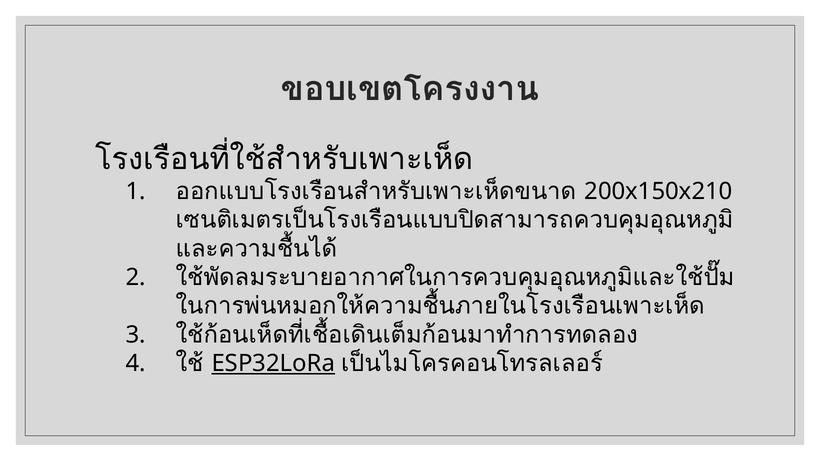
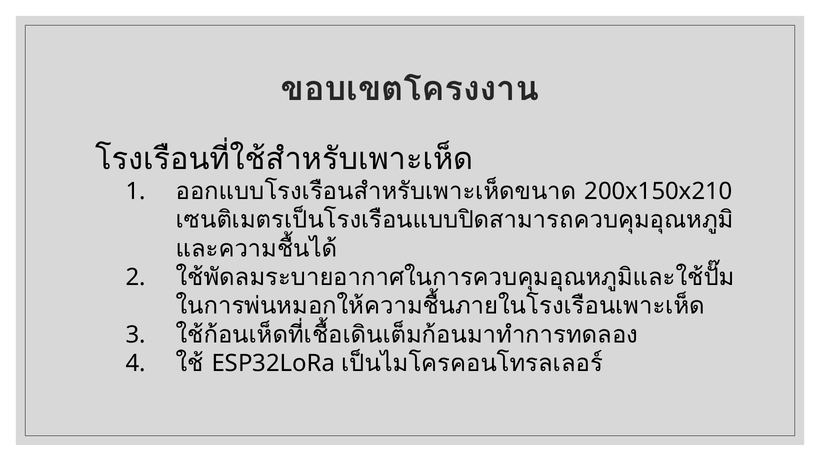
ESP32LoRa underline: present -> none (273, 364)
